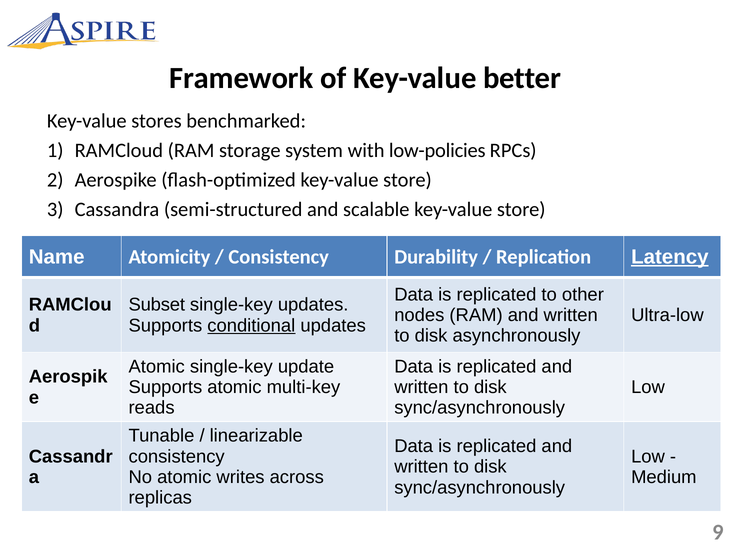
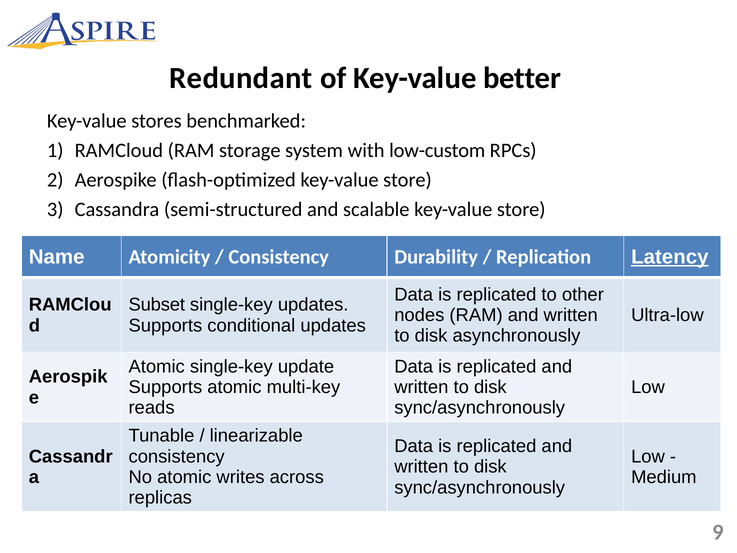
Framework: Framework -> Redundant (241, 78)
low-policies: low-policies -> low-custom (437, 150)
conditional underline: present -> none (251, 325)
